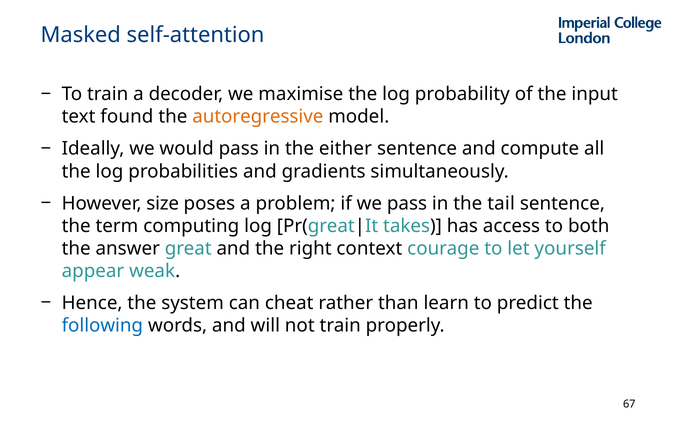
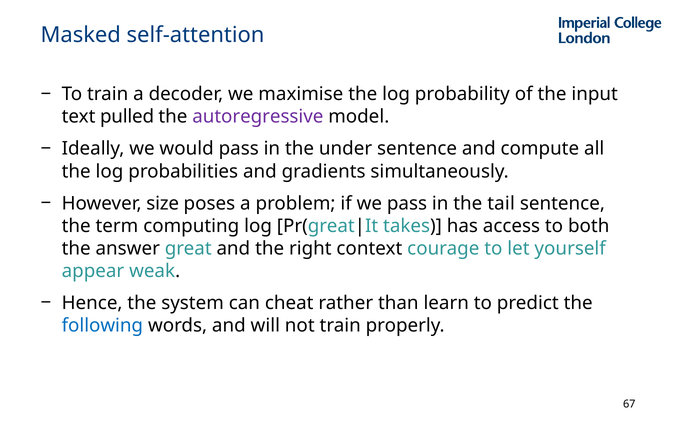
found: found -> pulled (127, 117)
autoregressive colour: orange -> purple (258, 117)
either: either -> under (346, 149)
